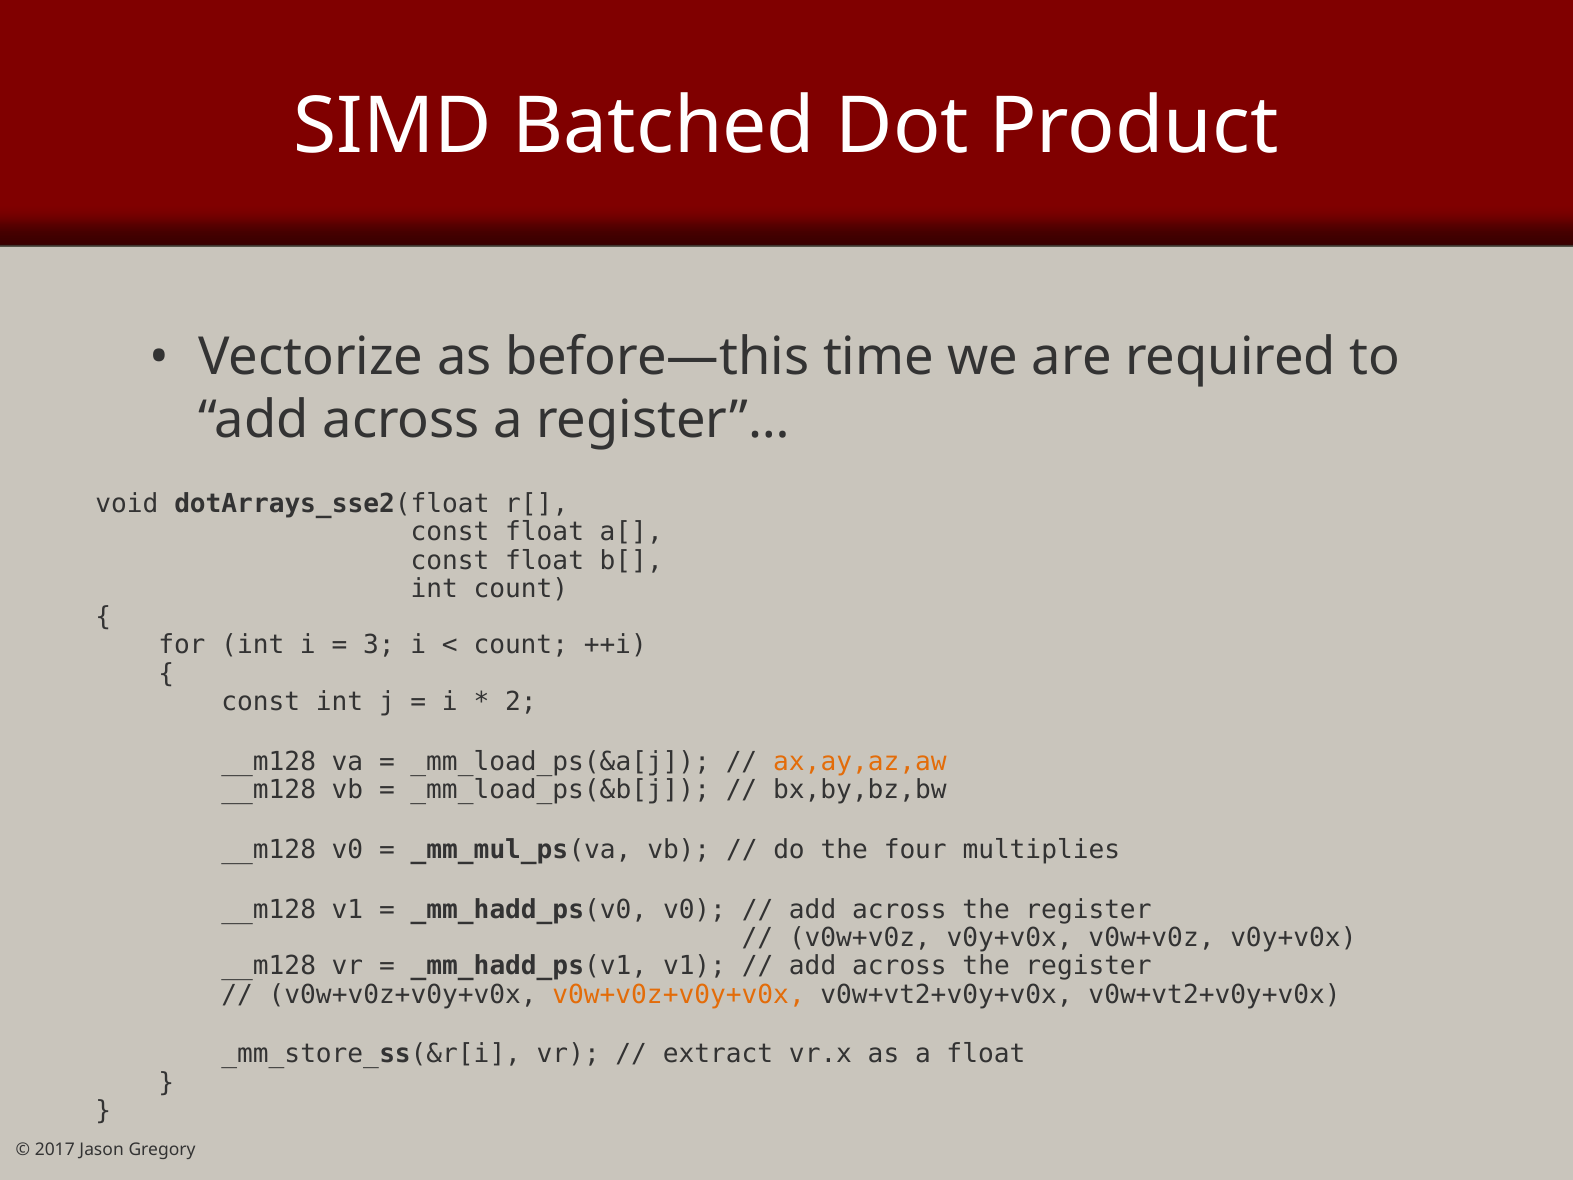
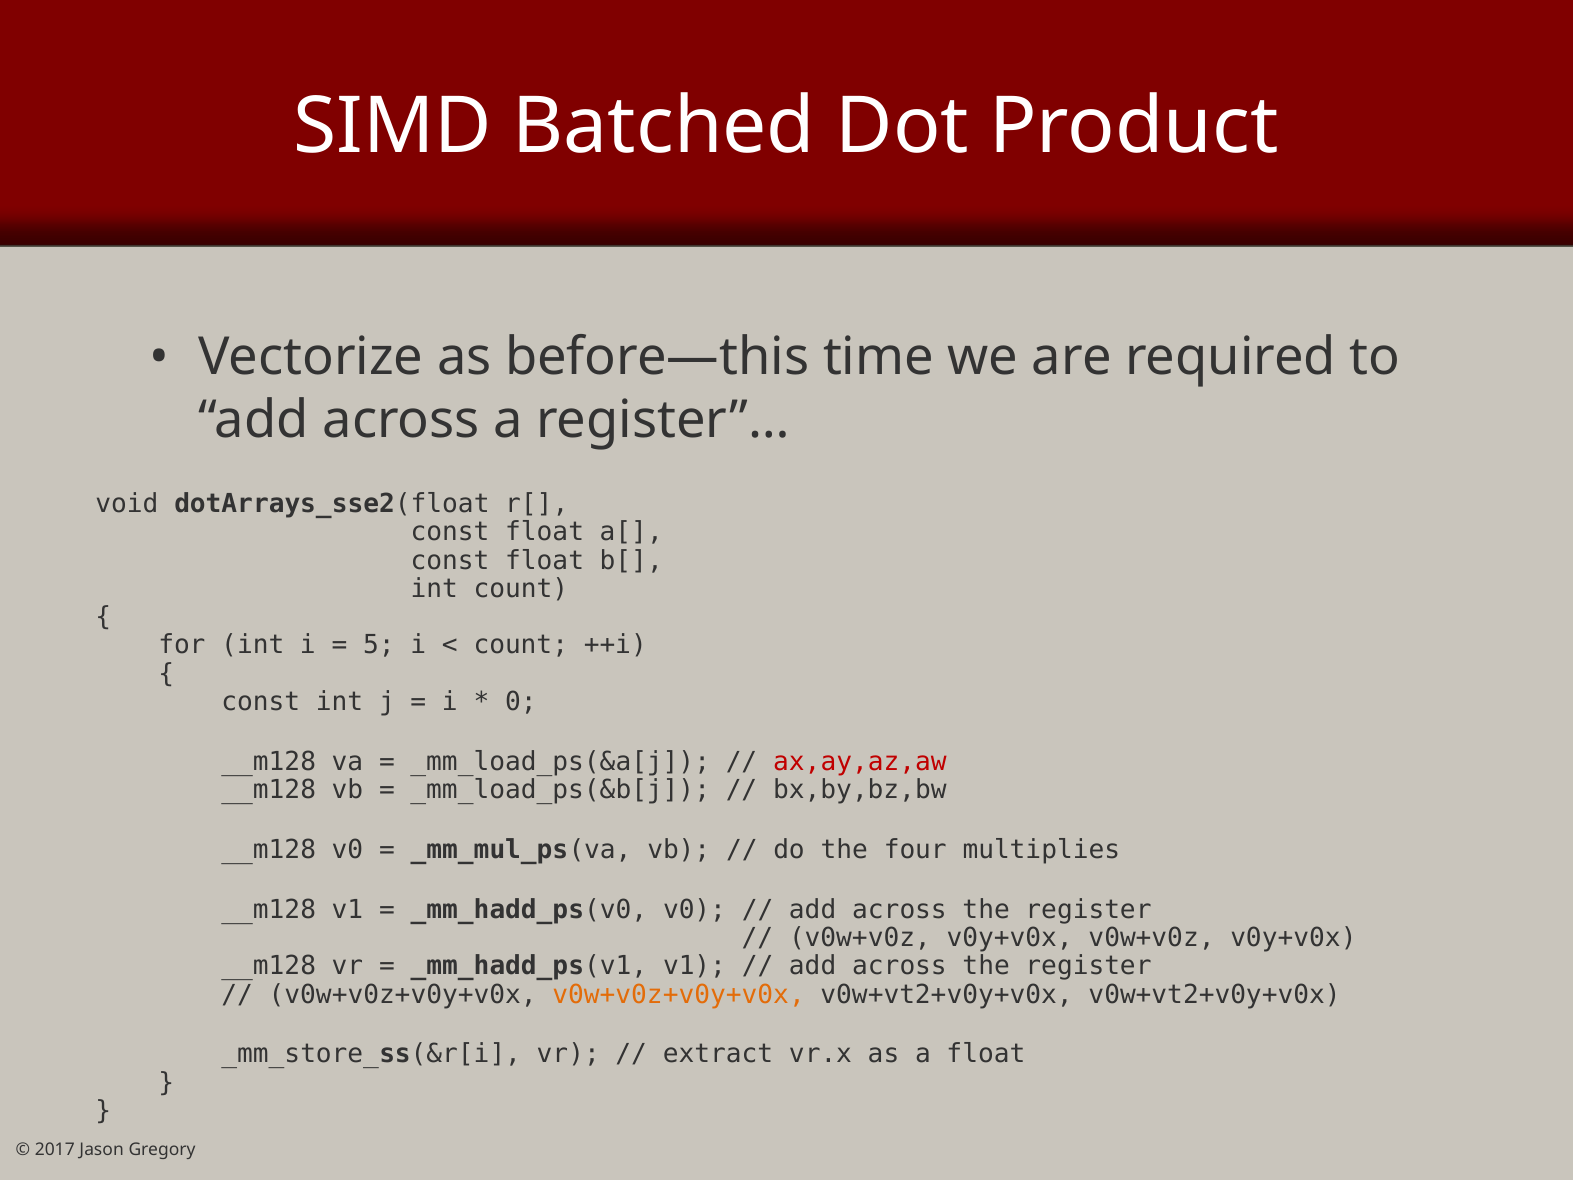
3: 3 -> 5 (379, 645)
2: 2 -> 0 (521, 702)
ax,ay,az,aw colour: orange -> red (860, 762)
